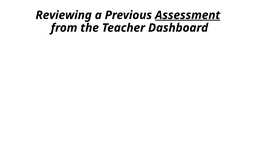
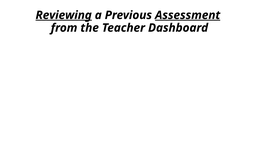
Reviewing underline: none -> present (64, 15)
